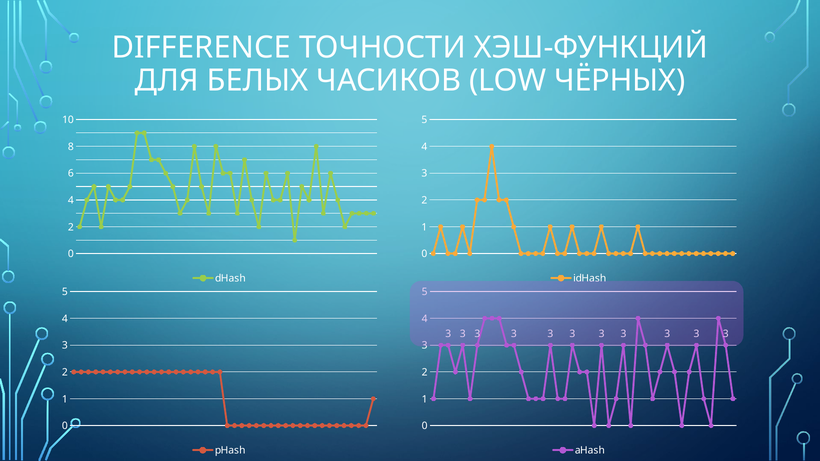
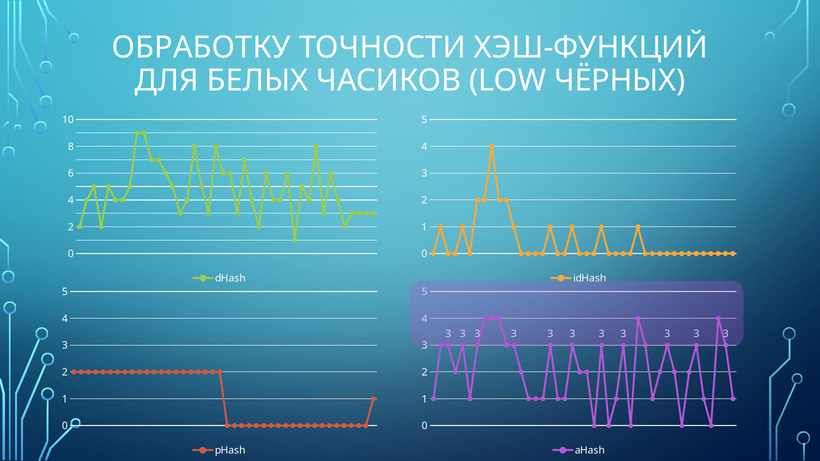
DIFFERENCE: DIFFERENCE -> ОБРАБОТКУ (201, 48)
